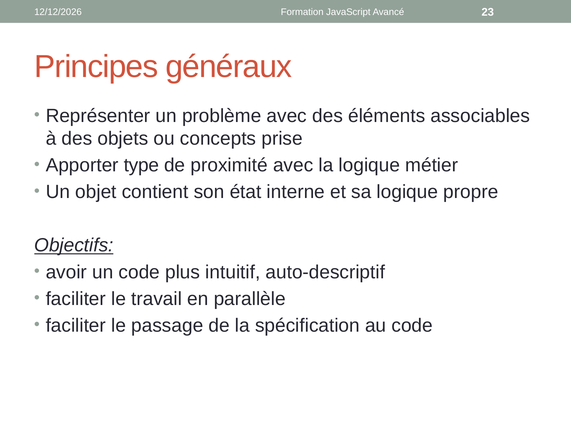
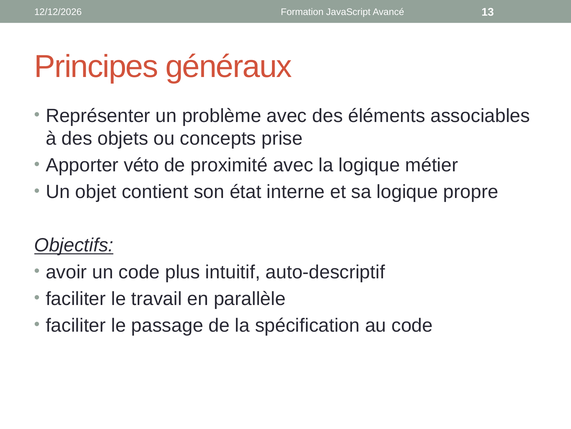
23: 23 -> 13 (488, 12)
type: type -> véto (141, 165)
